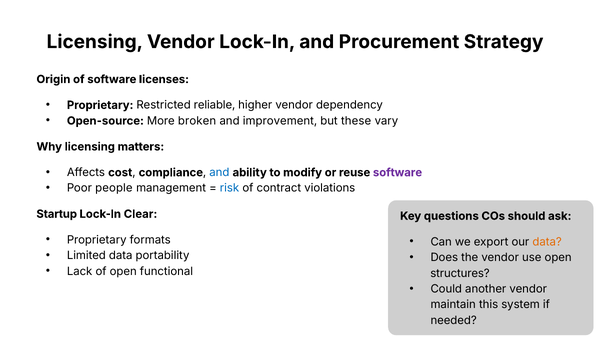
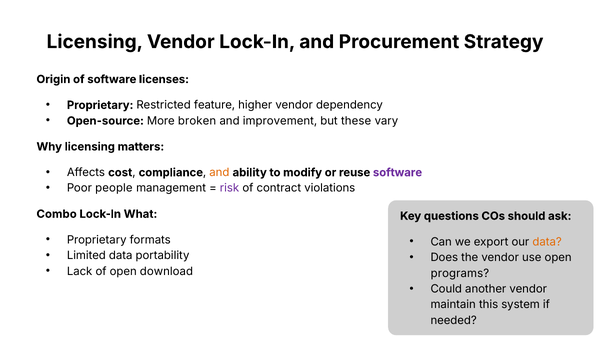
reliable: reliable -> feature (215, 105)
and colour: blue -> orange (219, 173)
risk colour: blue -> purple (230, 188)
Startup: Startup -> Combo (57, 214)
Clear: Clear -> What (141, 214)
functional: functional -> download (166, 271)
structures: structures -> programs (460, 273)
